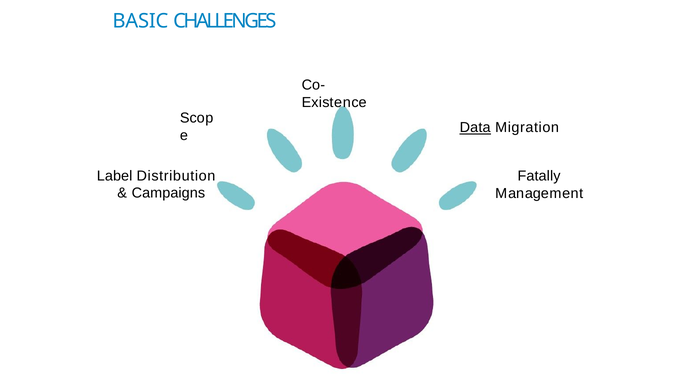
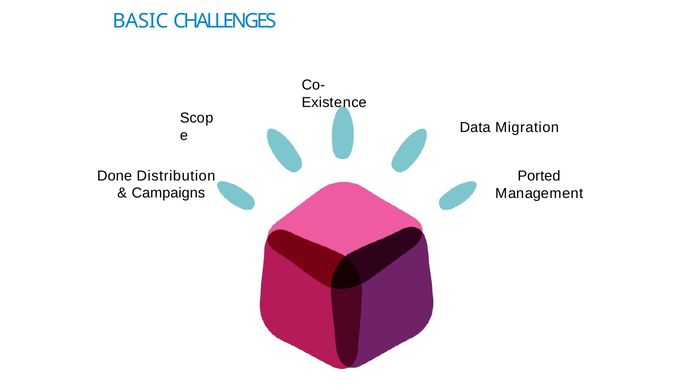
Data underline: present -> none (475, 128)
Label: Label -> Done (115, 176)
Fatally: Fatally -> Ported (539, 176)
